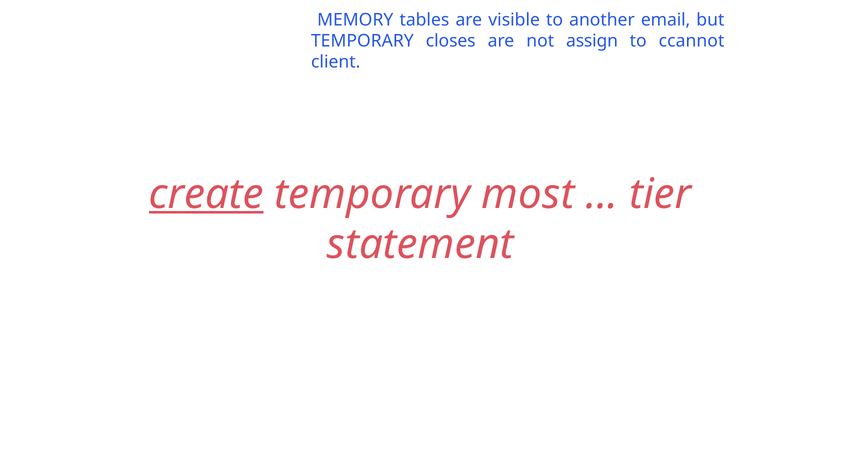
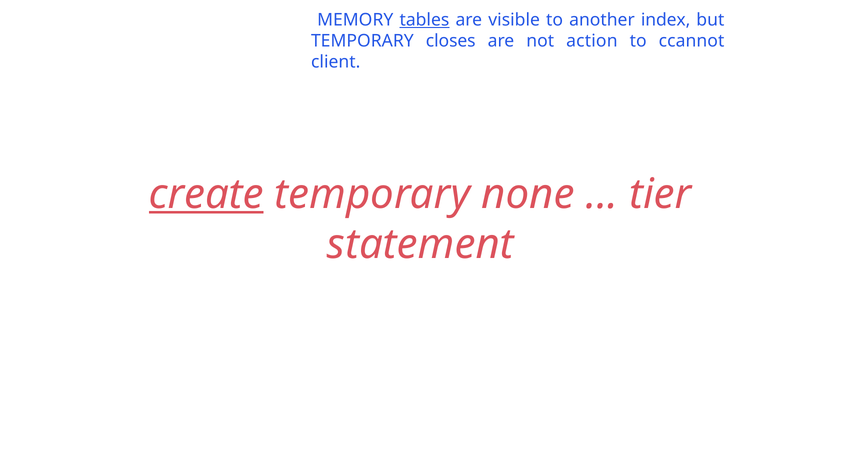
tables underline: none -> present (424, 20)
email: email -> index (666, 20)
assign: assign -> action (592, 41)
most: most -> none (528, 194)
